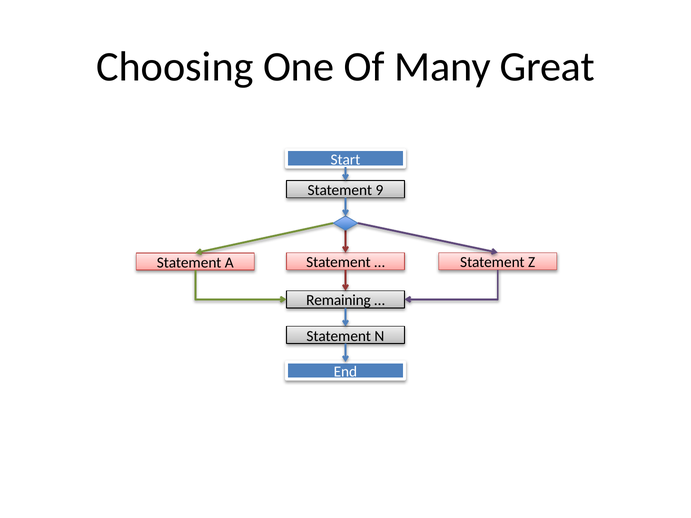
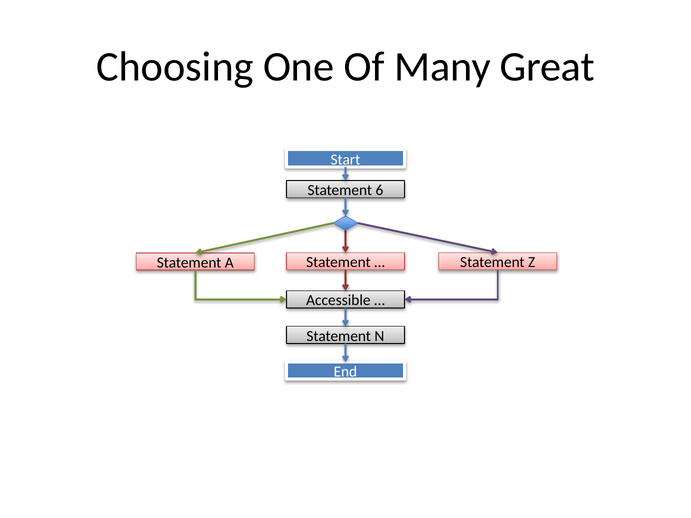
9: 9 -> 6 (379, 190)
Remaining: Remaining -> Accessible (338, 301)
